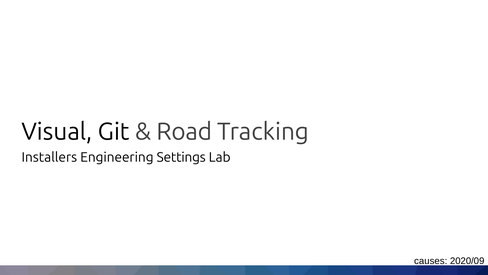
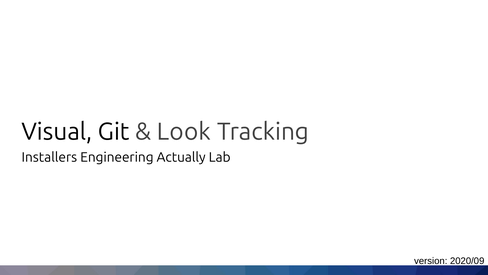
Road: Road -> Look (184, 131)
Settings: Settings -> Actually (181, 157)
causes: causes -> version (431, 261)
